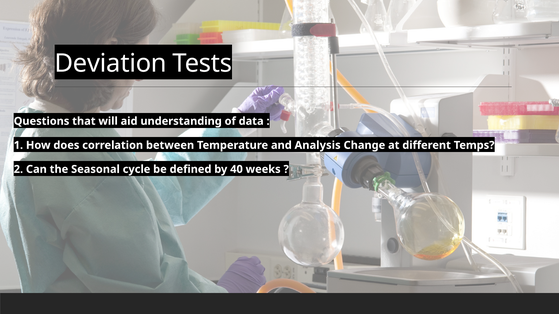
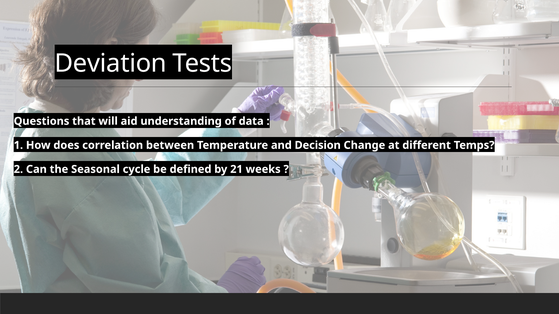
Analysis: Analysis -> Decision (318, 145)
40: 40 -> 21 (237, 169)
